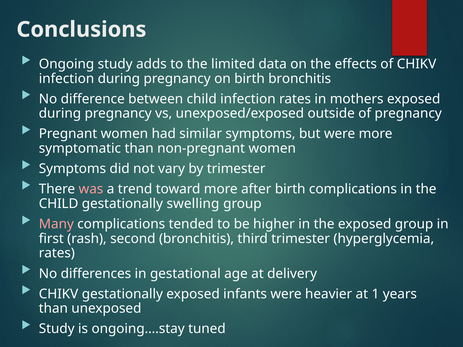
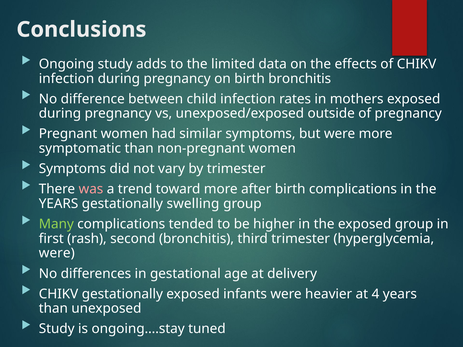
CHILD: CHILD -> YEARS (59, 204)
Many colour: pink -> light green (56, 224)
rates: rates -> were (57, 253)
1: 1 -> 4 (375, 294)
